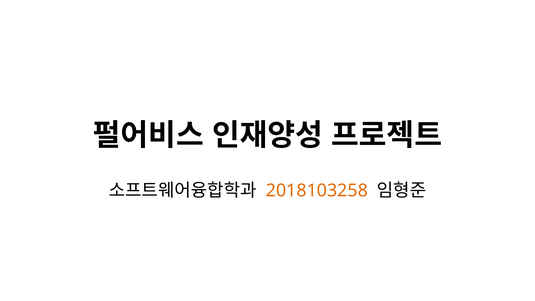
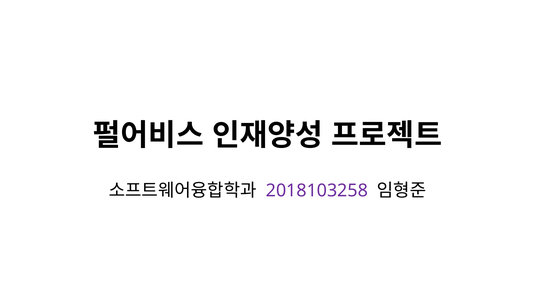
2018103258 colour: orange -> purple (317, 191)
